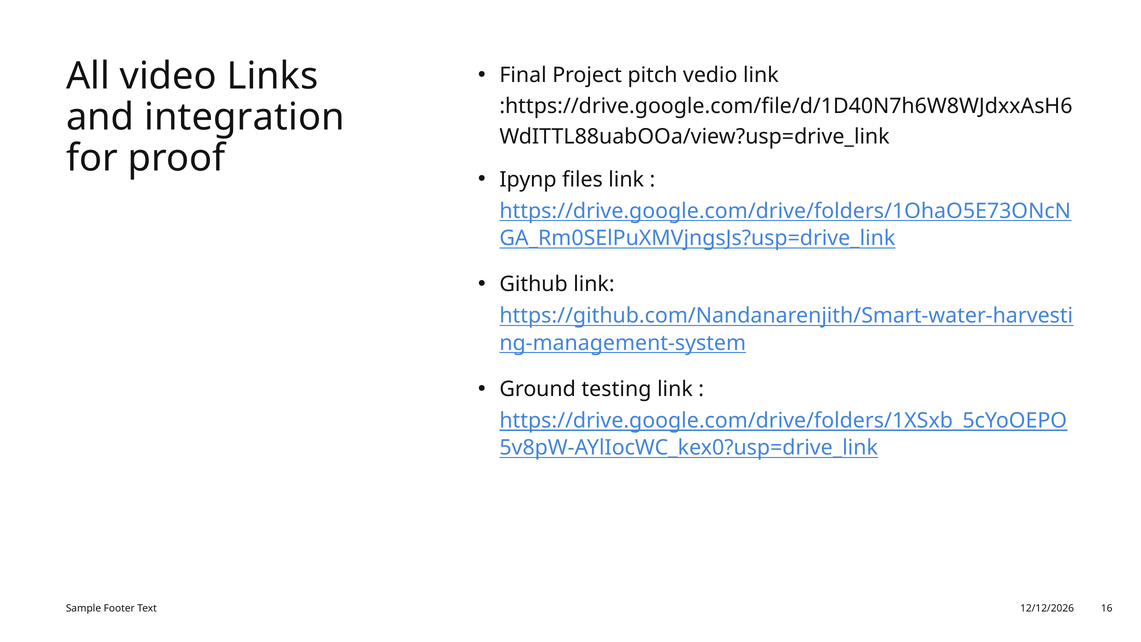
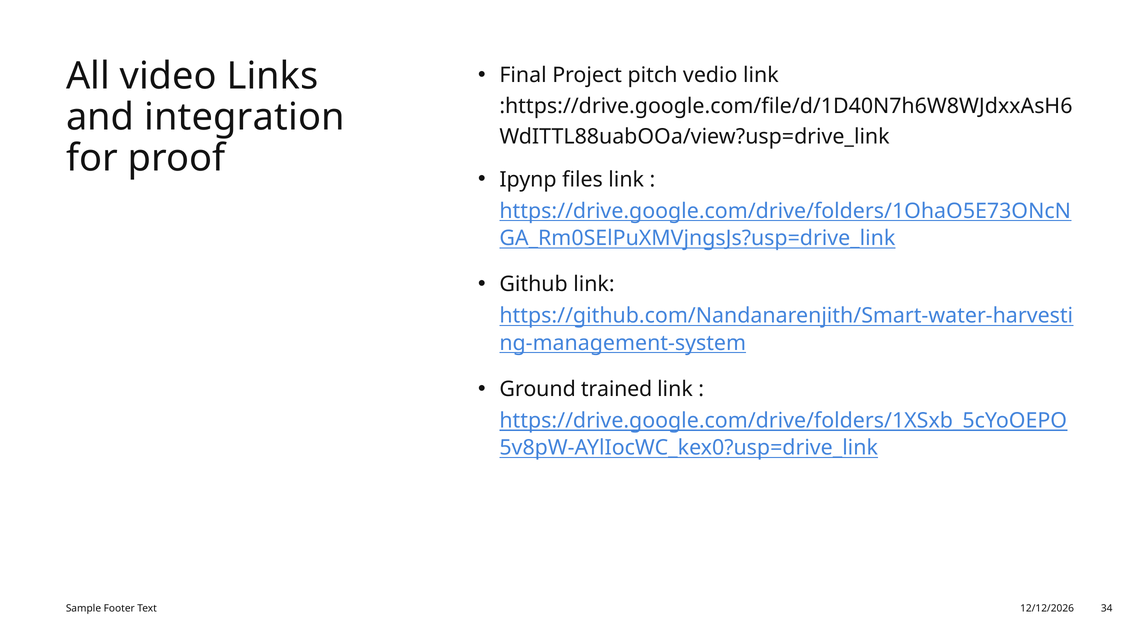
testing: testing -> trained (617, 389)
16: 16 -> 34 (1107, 608)
